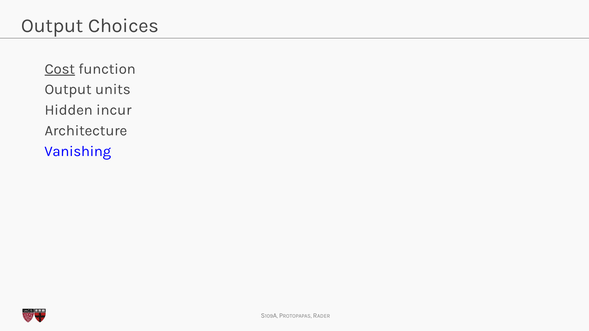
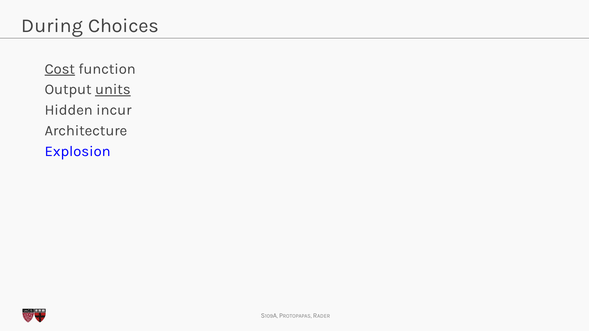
Output: Output -> During (52, 26)
units underline: none -> present (113, 90)
Vanishing: Vanishing -> Explosion (78, 151)
